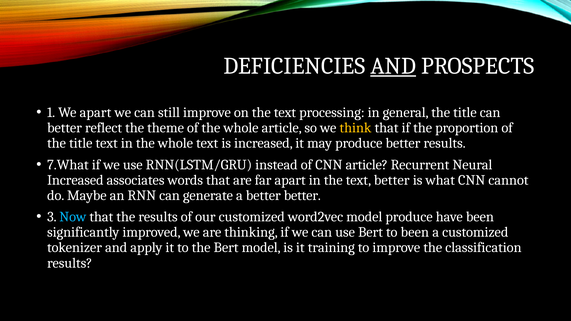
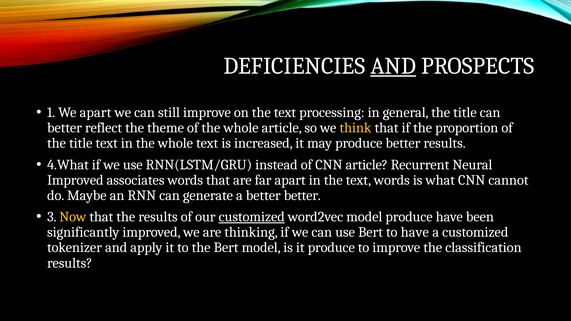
7.What: 7.What -> 4.What (68, 165)
Increased: Increased -> Improved (75, 180)
text better: better -> words (392, 180)
Now colour: light blue -> yellow (73, 217)
customized underline: none -> present (252, 217)
to been: been -> have (415, 232)
it training: training -> produce (331, 248)
